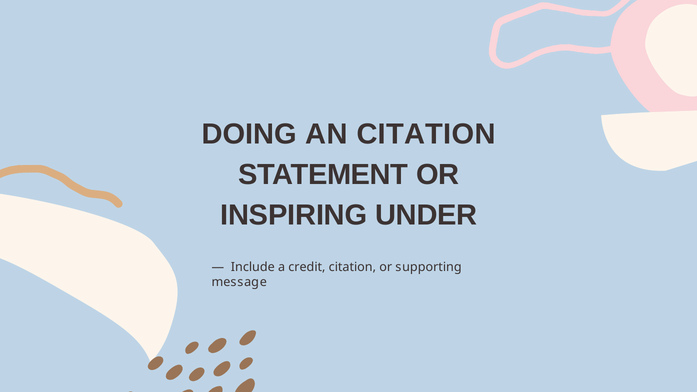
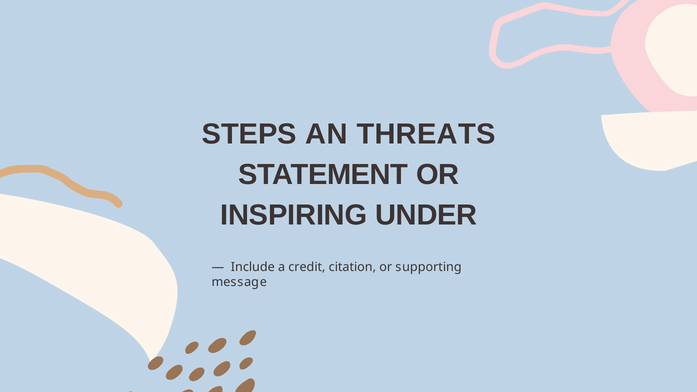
DOING: DOING -> STEPS (249, 134)
AN CITATION: CITATION -> THREATS (426, 134)
